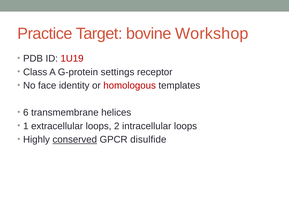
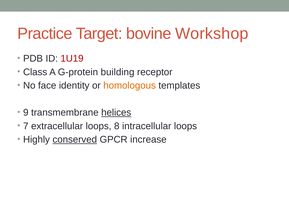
settings: settings -> building (118, 72)
homologous colour: red -> orange (130, 85)
6: 6 -> 9 (26, 112)
helices underline: none -> present (116, 112)
1: 1 -> 7 (26, 126)
2: 2 -> 8 (117, 126)
disulfide: disulfide -> increase (148, 139)
